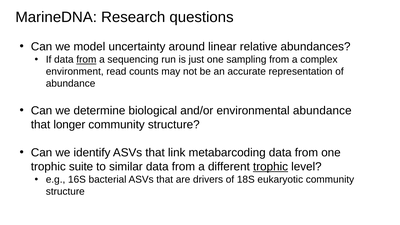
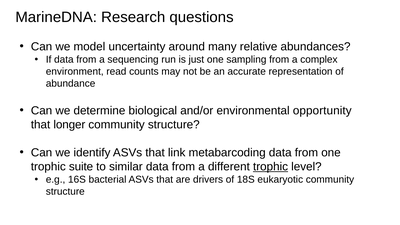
linear: linear -> many (222, 47)
from underline: present -> none (86, 60)
environmental abundance: abundance -> opportunity (322, 111)
